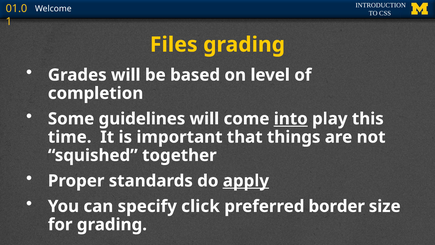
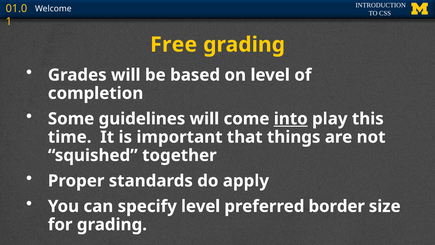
Files: Files -> Free (174, 45)
apply underline: present -> none (246, 181)
specify click: click -> level (201, 206)
